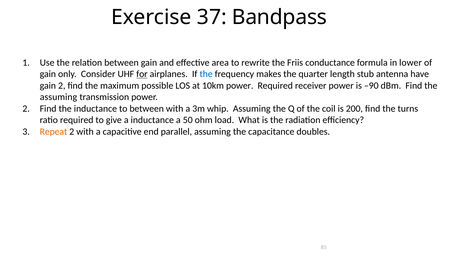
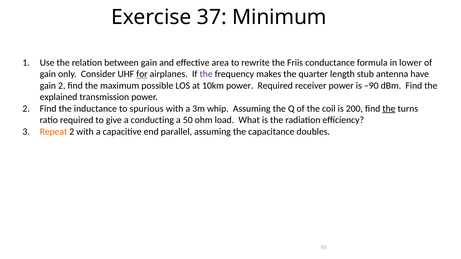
Bandpass: Bandpass -> Minimum (279, 17)
the colour: blue -> purple (206, 74)
assuming: assuming -> explained (59, 97)
to between: between -> spurious (147, 109)
the underline: none -> present (389, 109)
a inductance: inductance -> conducting (152, 120)
